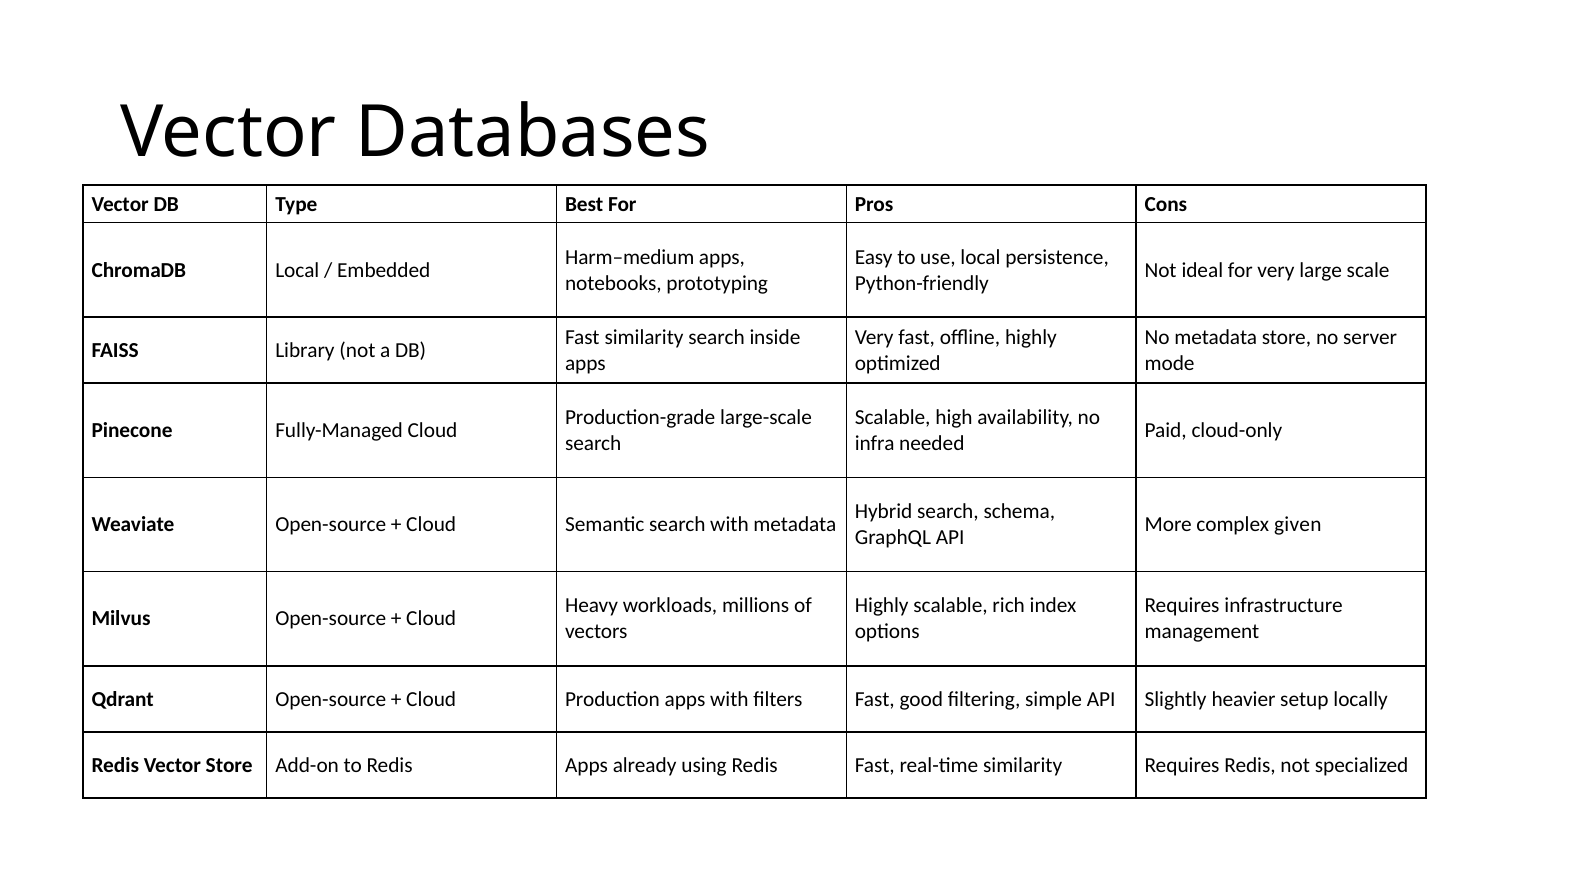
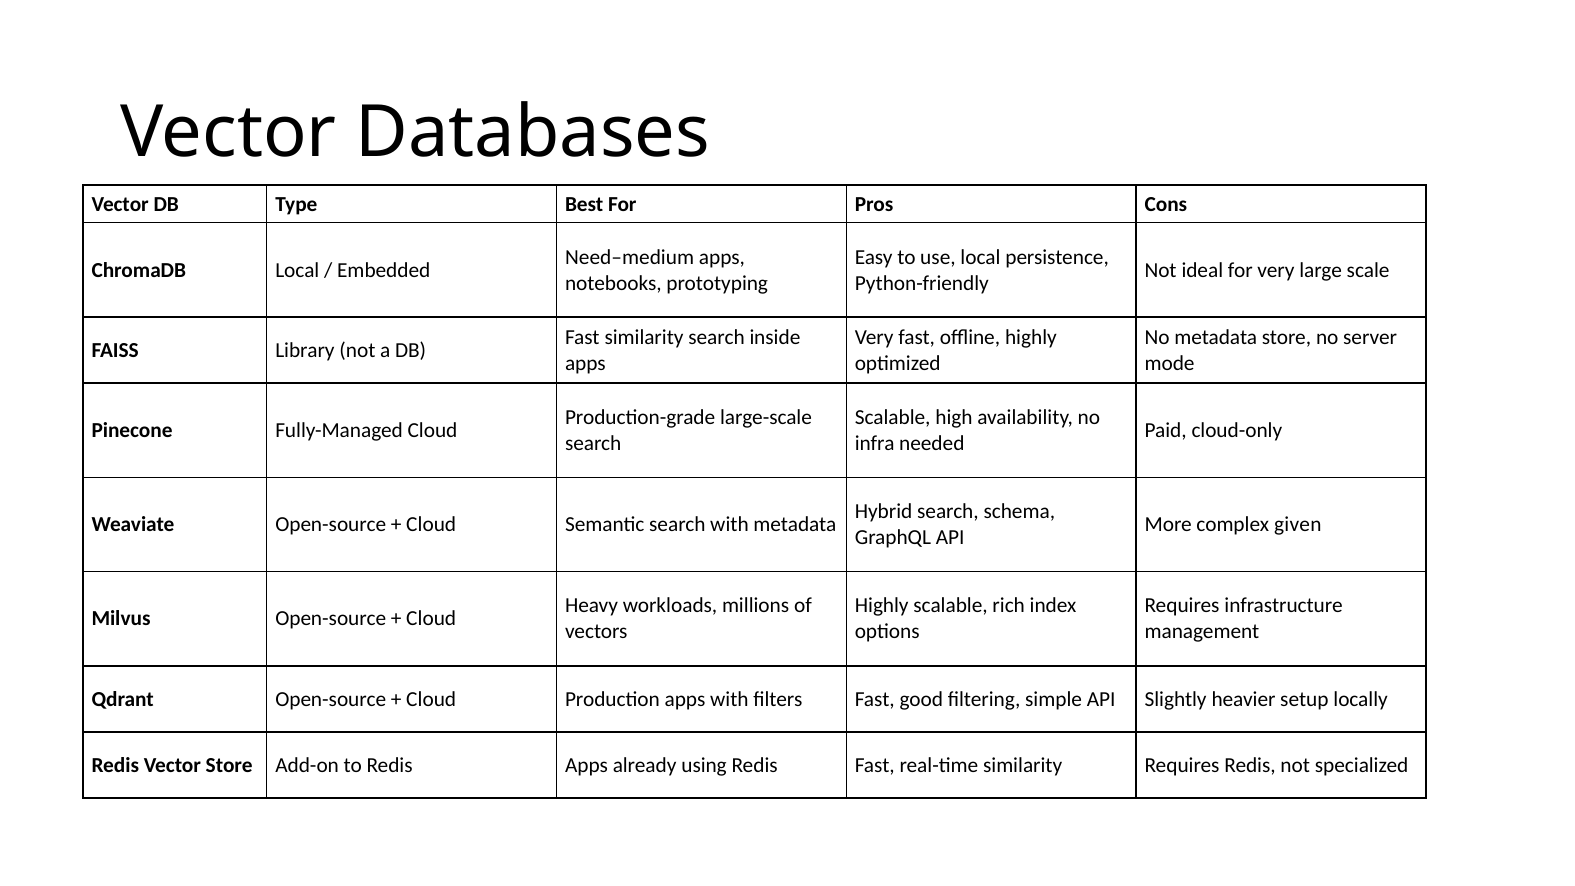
Harm–medium: Harm–medium -> Need–medium (630, 257)
